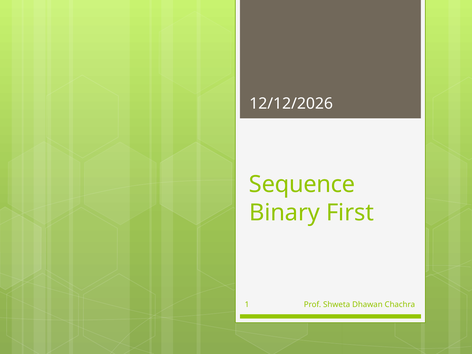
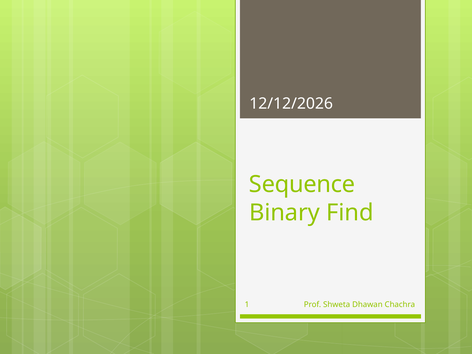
First: First -> Find (350, 213)
